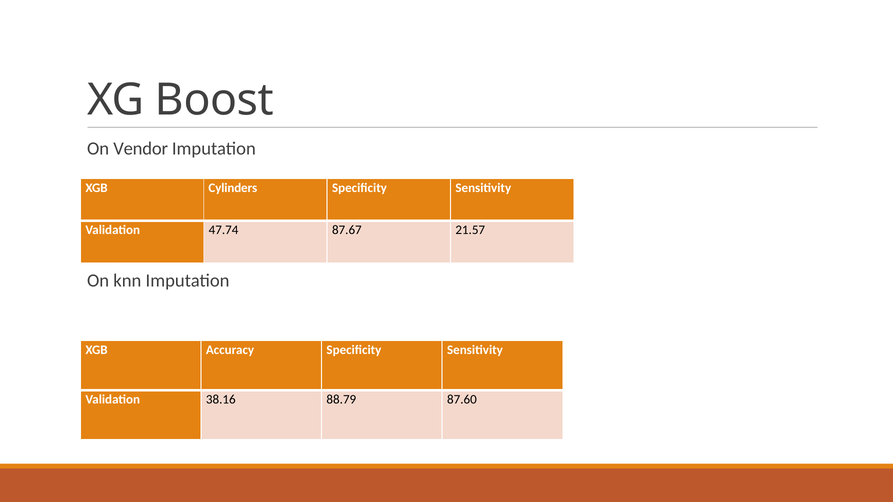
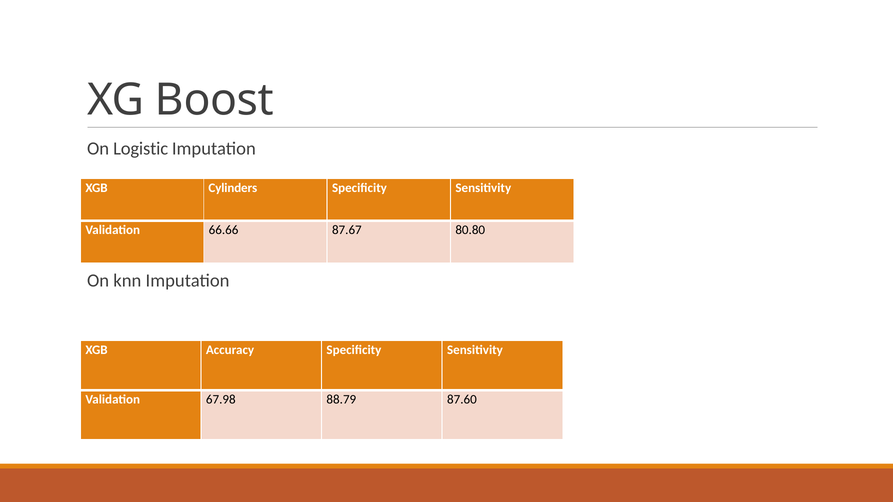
Vendor: Vendor -> Logistic (141, 148)
47.74: 47.74 -> 66.66 (224, 230)
21.57: 21.57 -> 80.80 (470, 230)
38.16: 38.16 -> 67.98 (221, 399)
